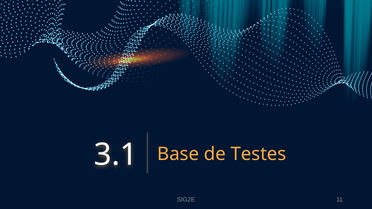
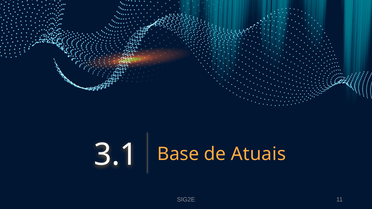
Testes: Testes -> Atuais (258, 154)
